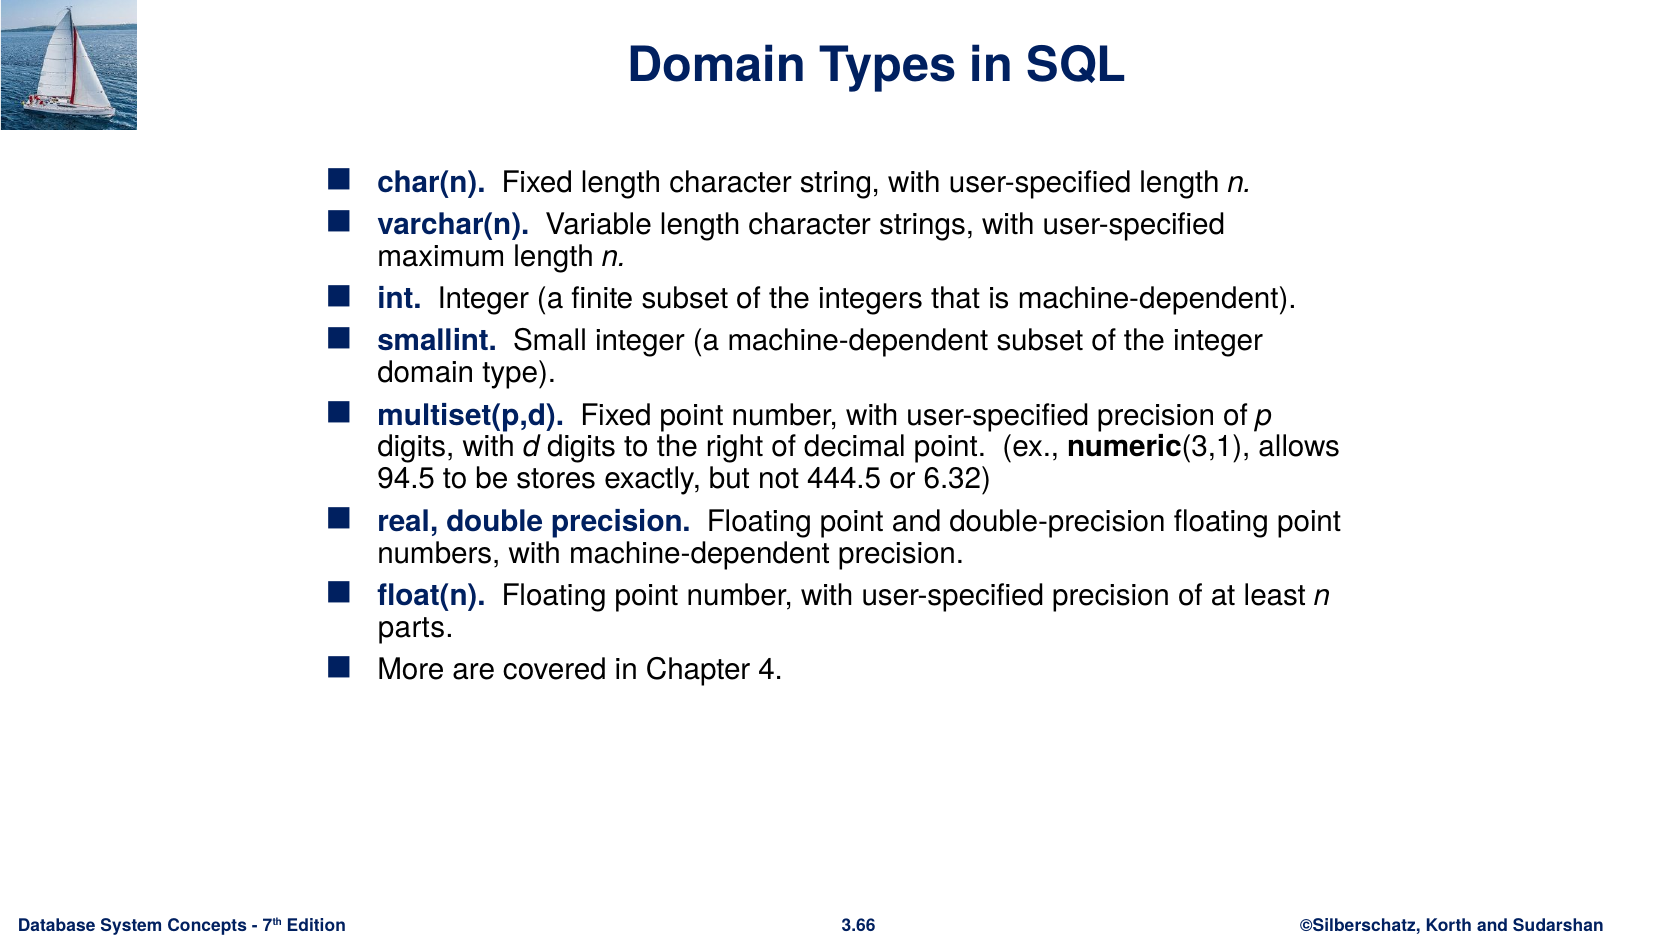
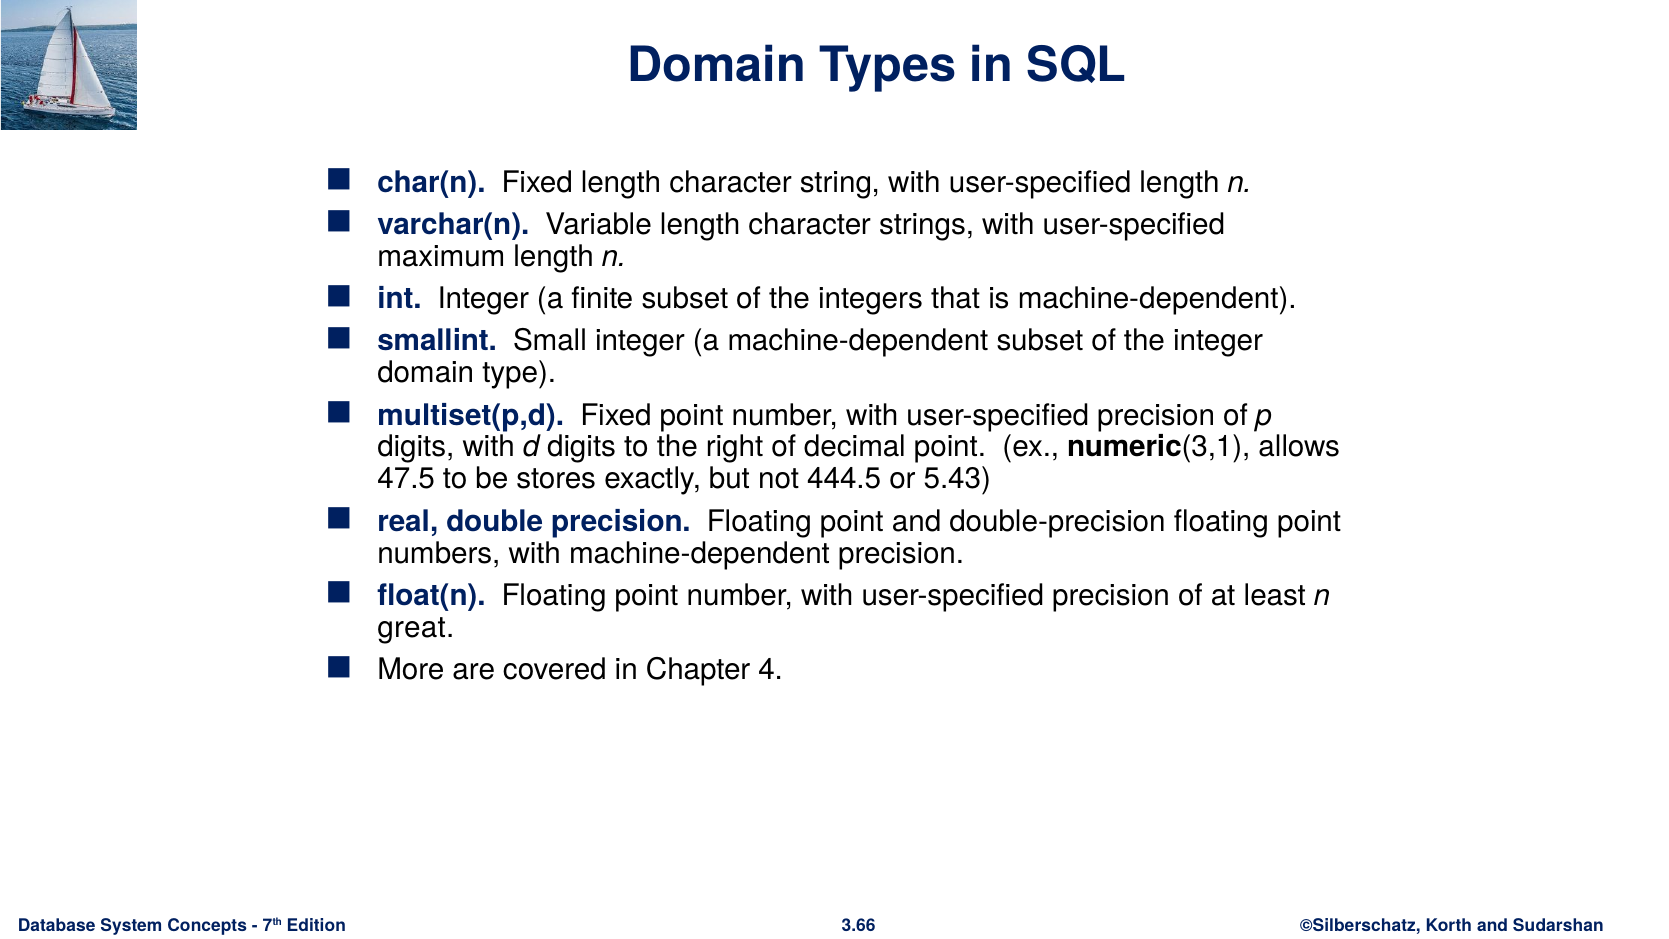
94.5: 94.5 -> 47.5 (406, 479)
6.32: 6.32 -> 5.43 (957, 479)
parts: parts -> great (416, 627)
